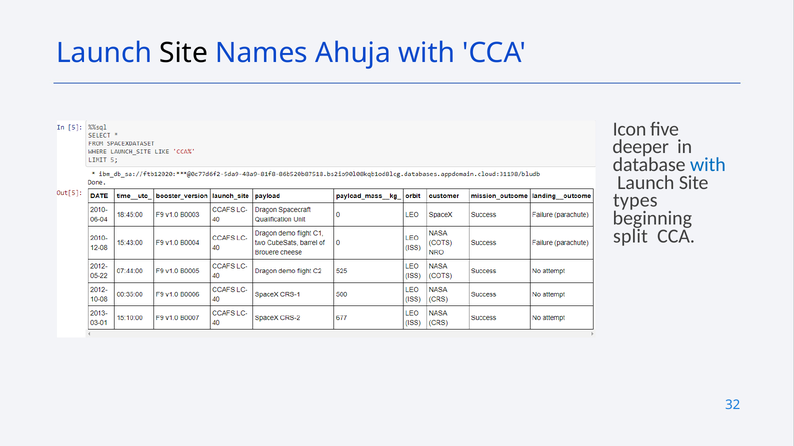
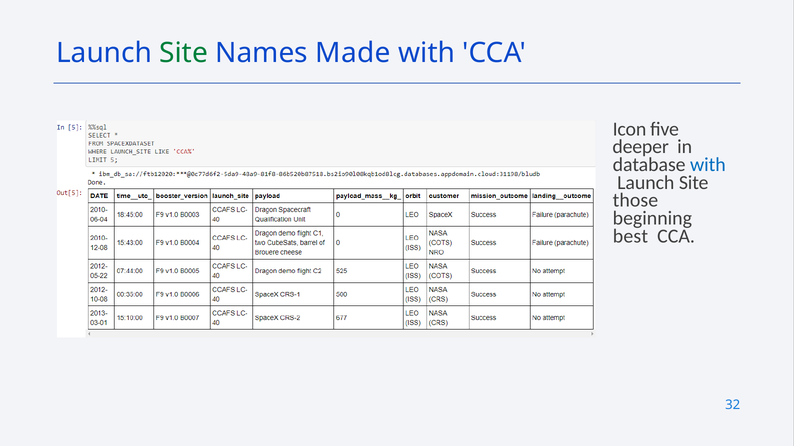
Site colour: black -> green (184, 53)
Ahuja: Ahuja -> Made (353, 53)
types: types -> those (635, 201)
split: split -> best (630, 236)
